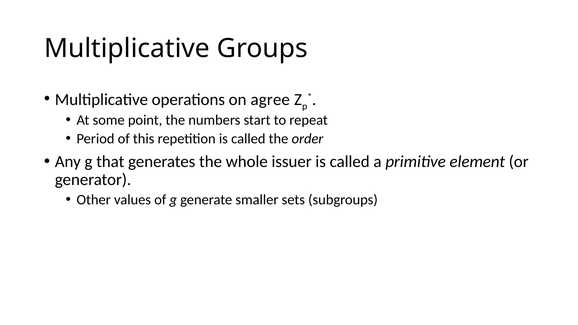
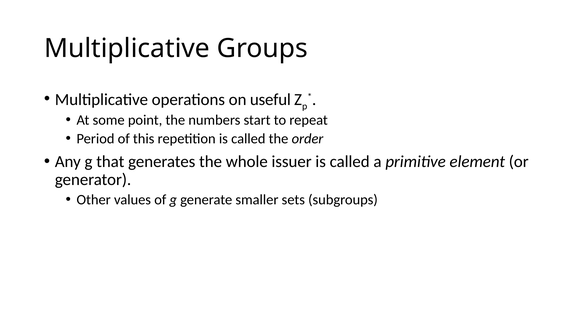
agree: agree -> useful (270, 100)
